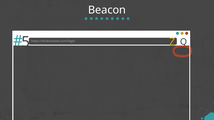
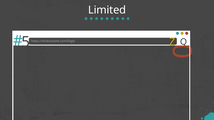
Beacon: Beacon -> Limited (107, 10)
